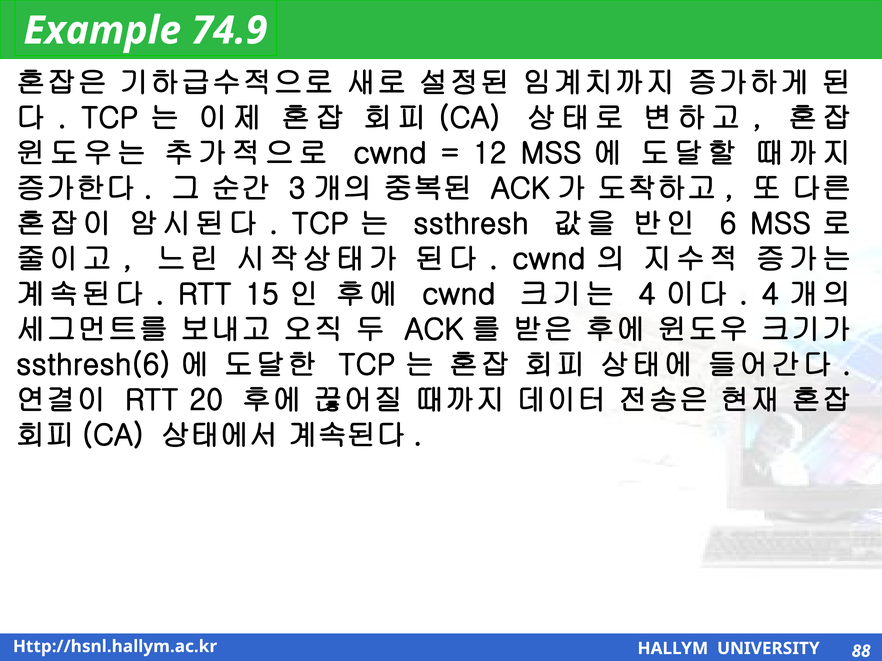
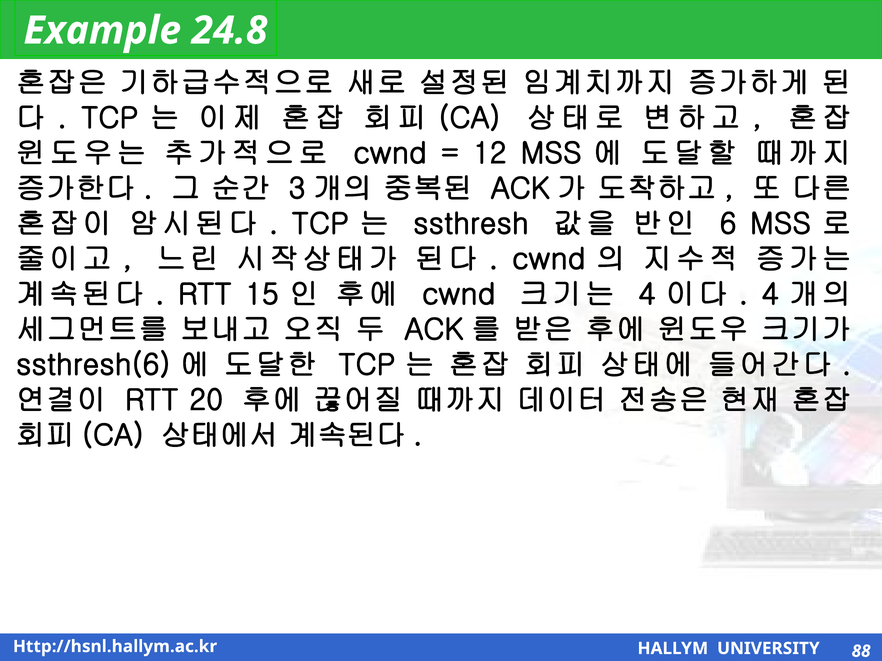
74.9: 74.9 -> 24.8 (229, 31)
